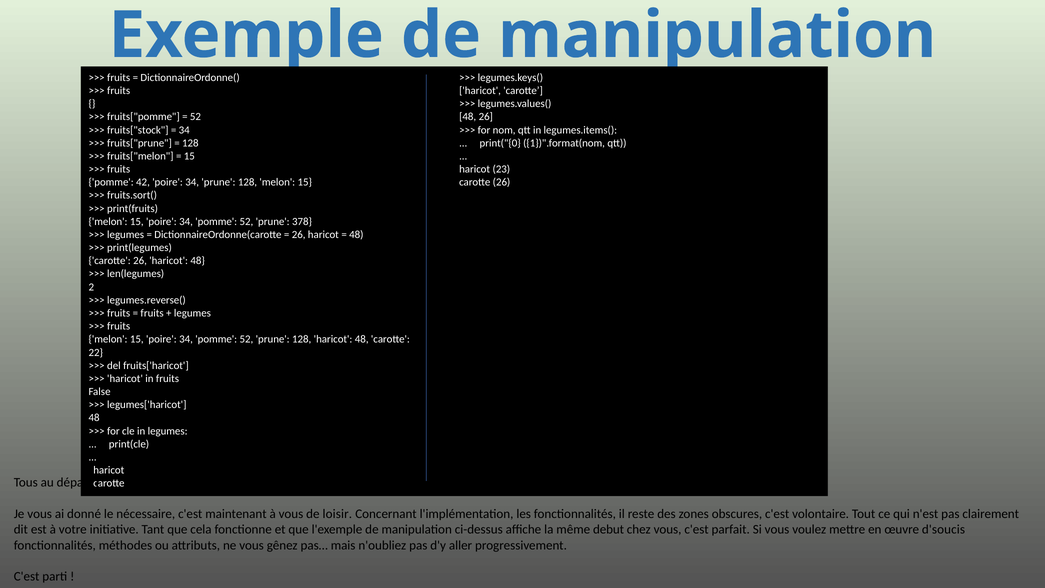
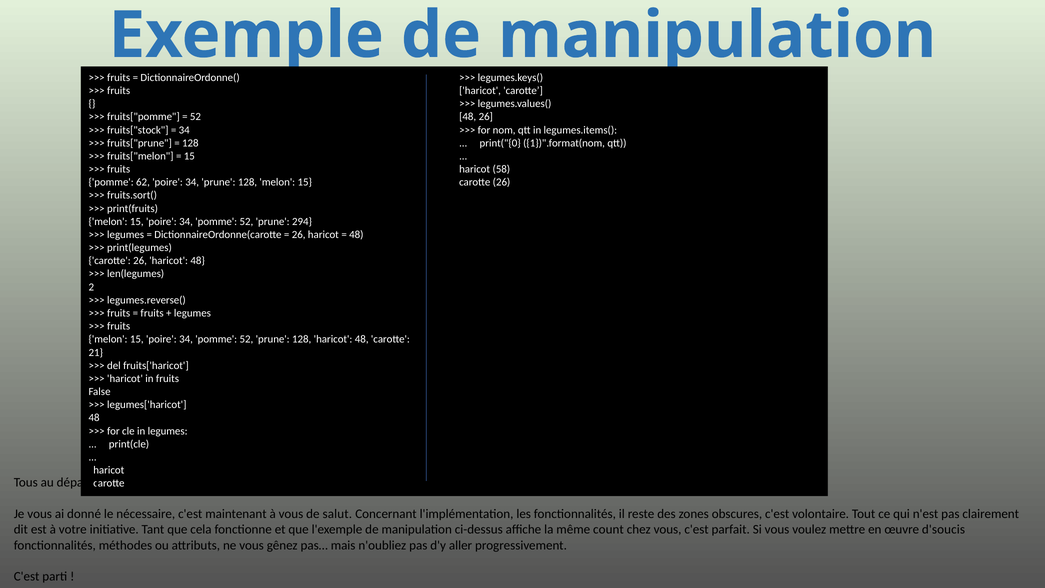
23: 23 -> 58 (501, 169)
42: 42 -> 62 (143, 182)
378: 378 -> 294 (302, 221)
22: 22 -> 21 (96, 352)
loisir: loisir -> salut (337, 514)
debut: debut -> count (608, 529)
